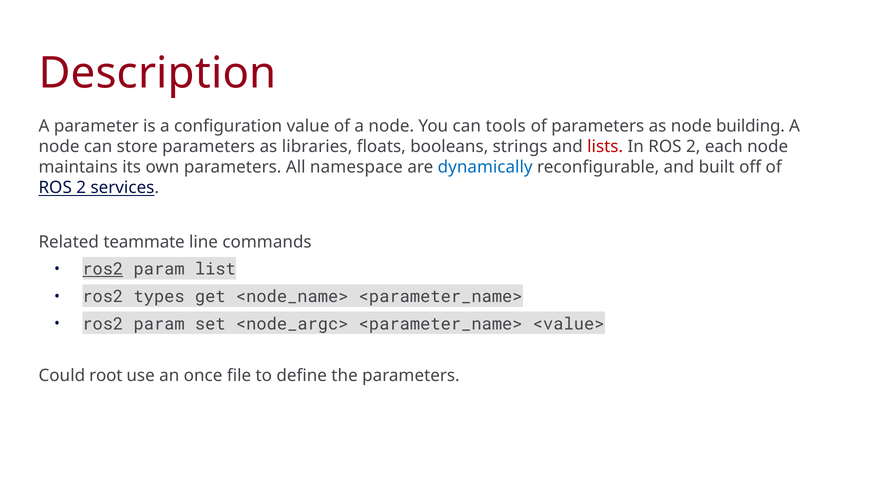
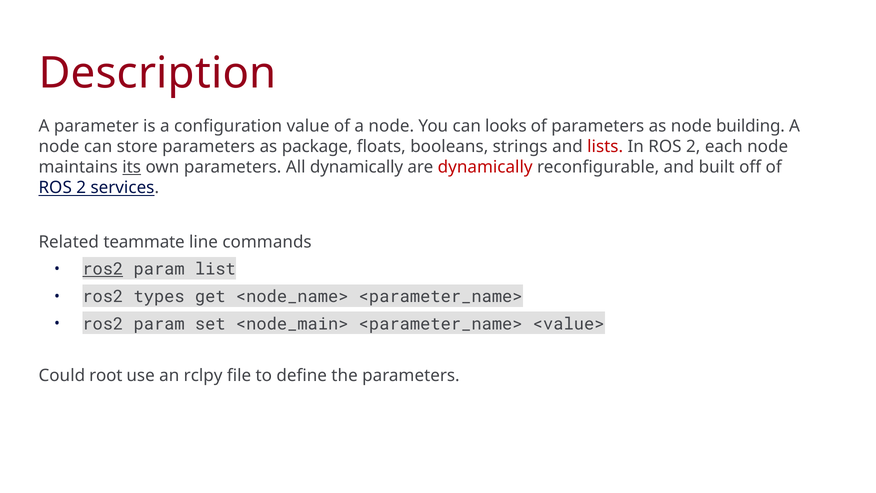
tools: tools -> looks (506, 126)
libraries: libraries -> package (317, 147)
its underline: none -> present (132, 167)
All namespace: namespace -> dynamically (357, 167)
dynamically colour: blue -> red (485, 167)
<node_argc>: <node_argc> -> <node_main> (292, 324)
once: once -> rclpy (203, 375)
